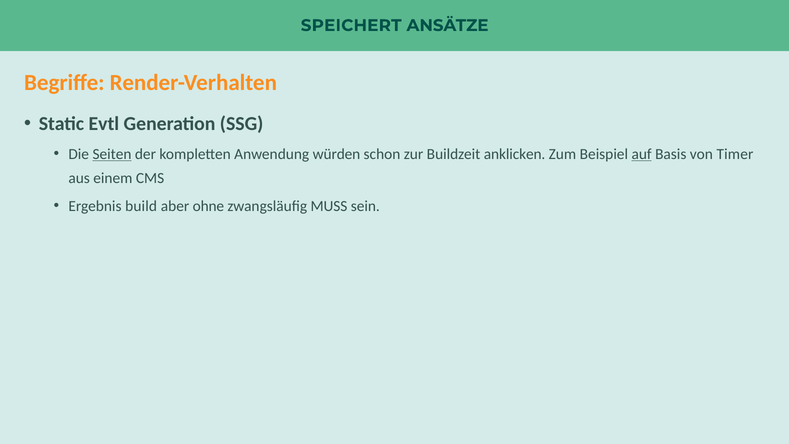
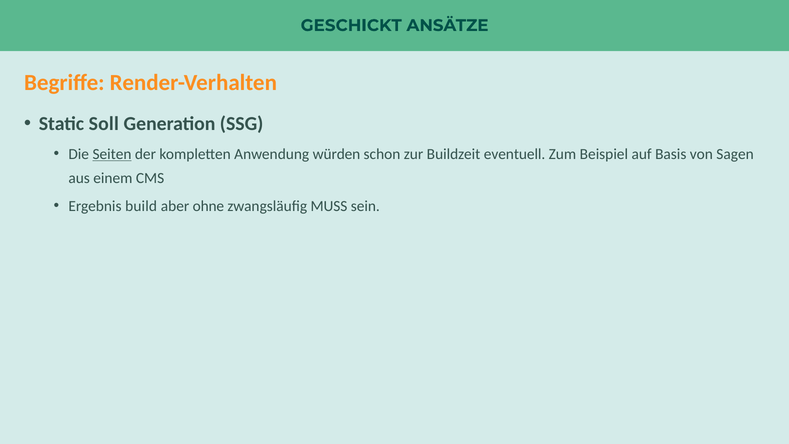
SPEICHERT: SPEICHERT -> GESCHICKT (351, 25)
Evtl: Evtl -> Soll (104, 124)
anklicken: anklicken -> eventuell (515, 154)
auf underline: present -> none (642, 154)
Timer: Timer -> Sagen (735, 154)
